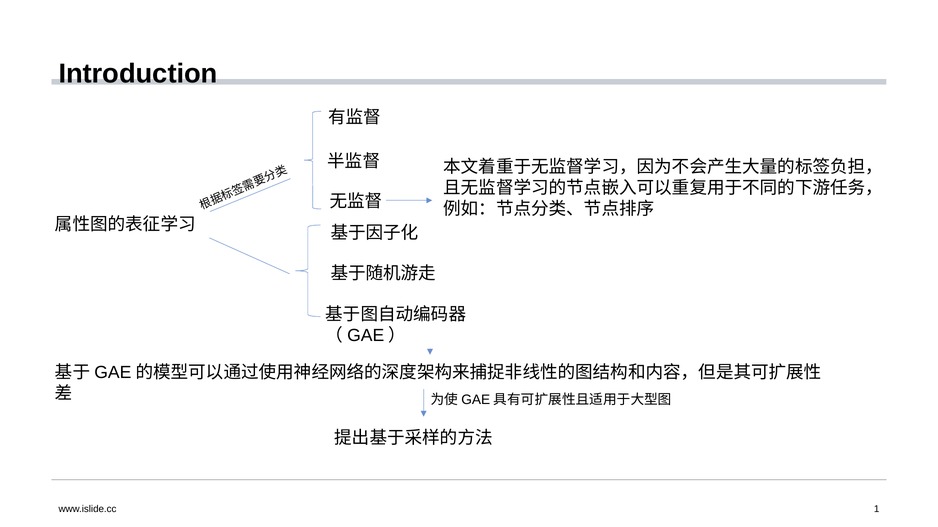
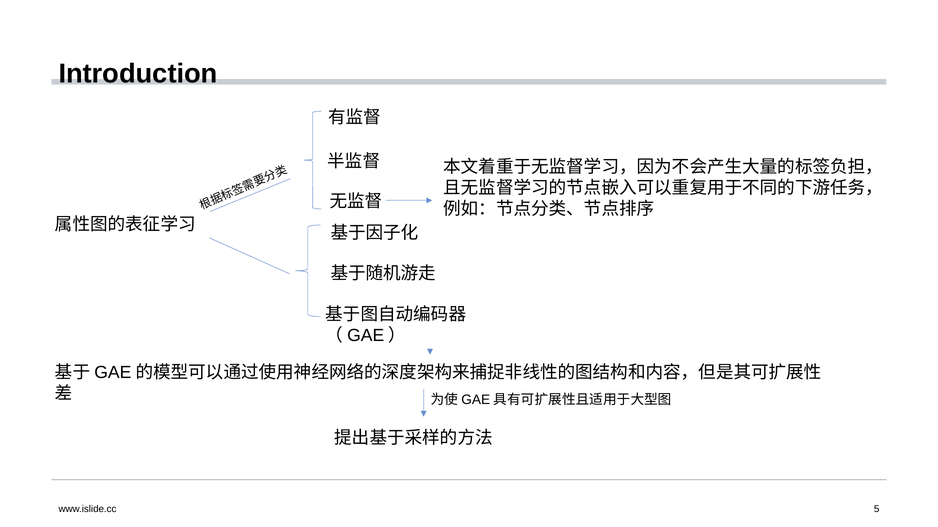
1: 1 -> 5 (877, 510)
